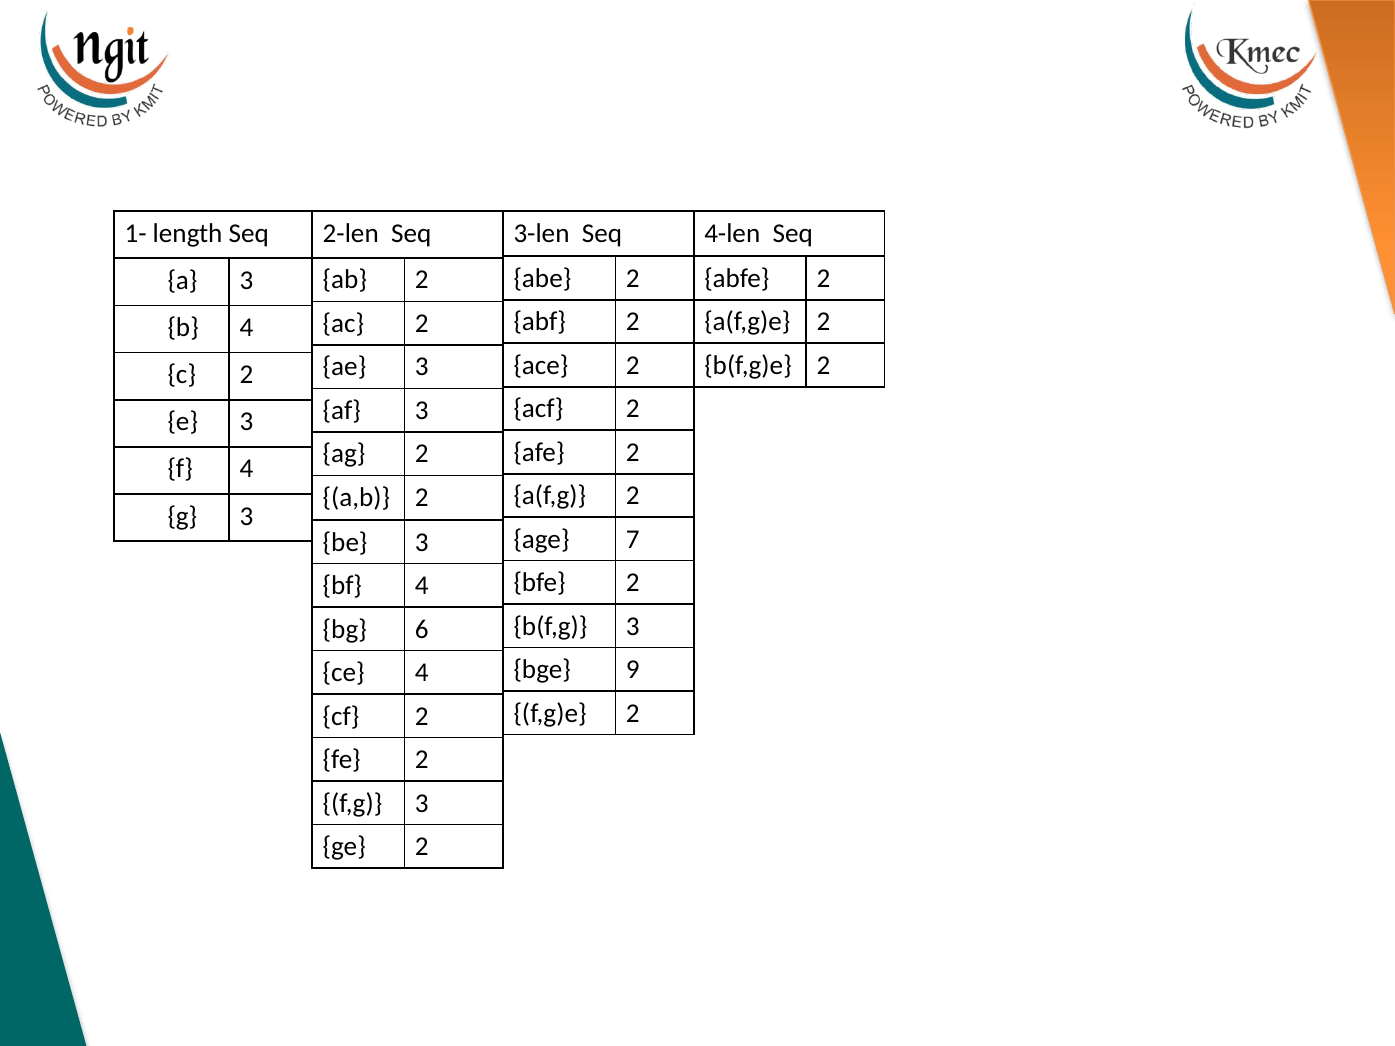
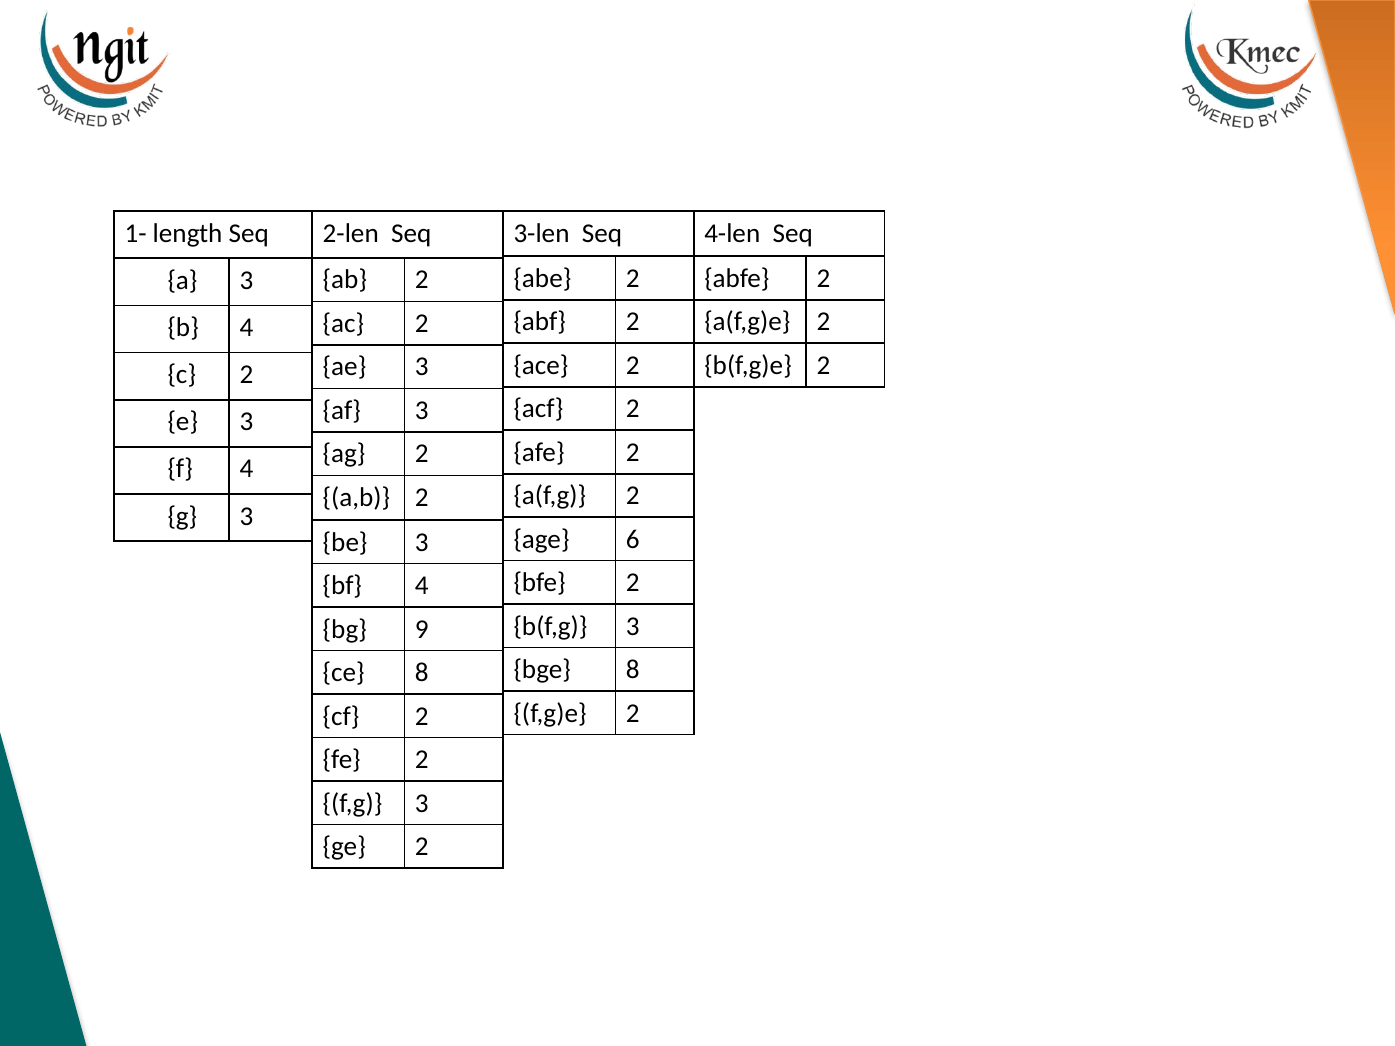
7: 7 -> 6 (633, 539)
6: 6 -> 9 (422, 629)
bge 9: 9 -> 8 (633, 670)
ce 4: 4 -> 8 (422, 673)
